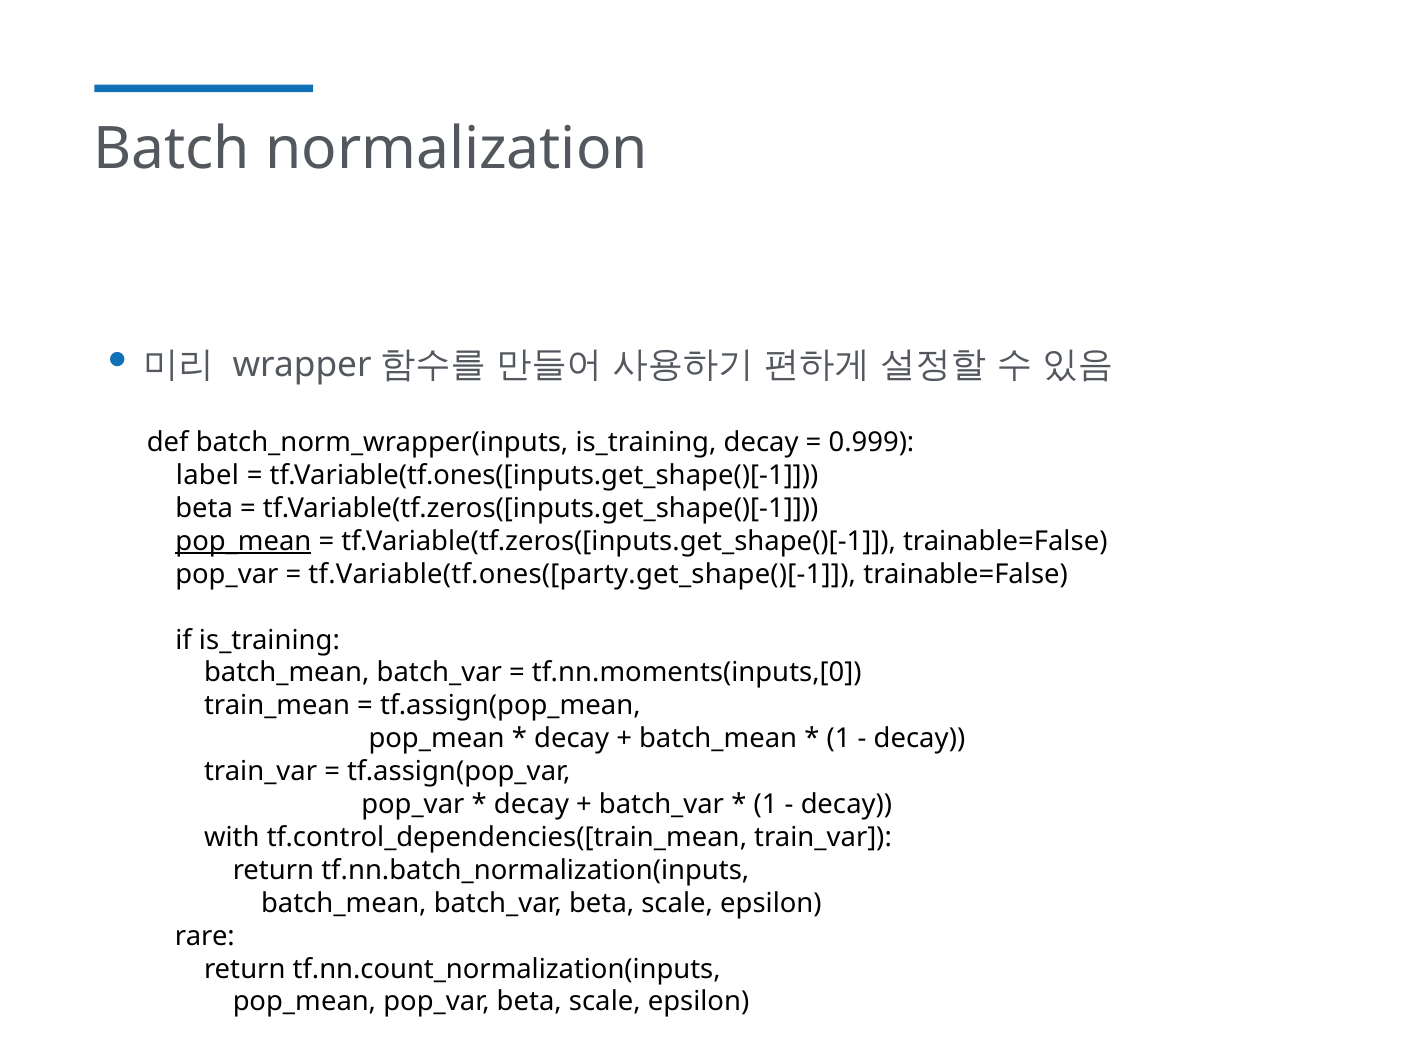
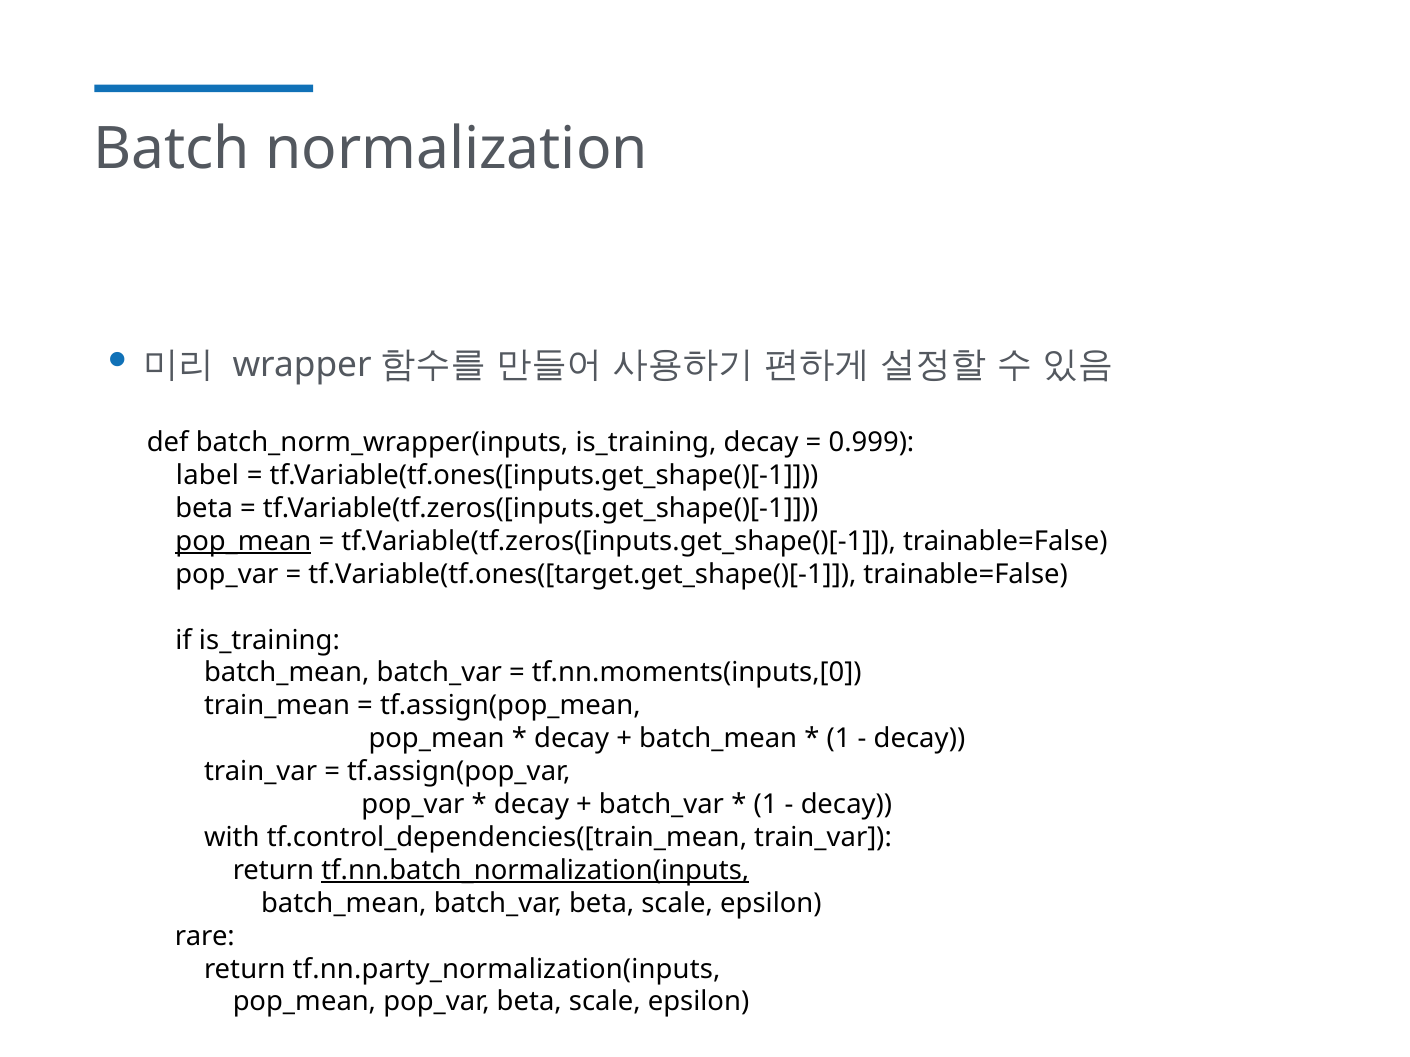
tf.Variable(tf.ones([party.get_shape()[-1: tf.Variable(tf.ones([party.get_shape()[-1 -> tf.Variable(tf.ones([target.get_shape()[-1 (582, 574)
tf.nn.batch_normalization(inputs underline: none -> present (535, 871)
tf.nn.count_normalization(inputs: tf.nn.count_normalization(inputs -> tf.nn.party_normalization(inputs (507, 969)
